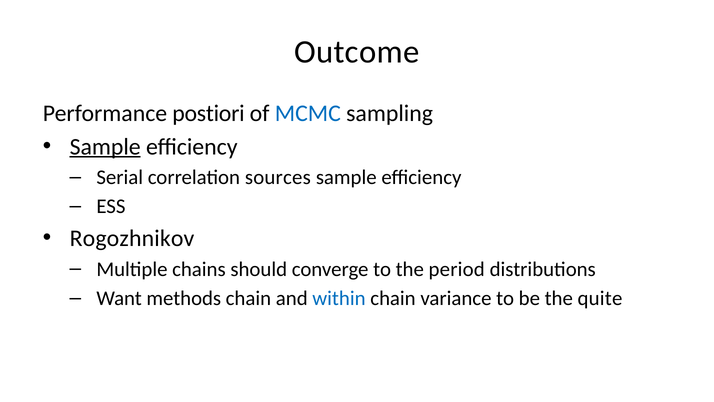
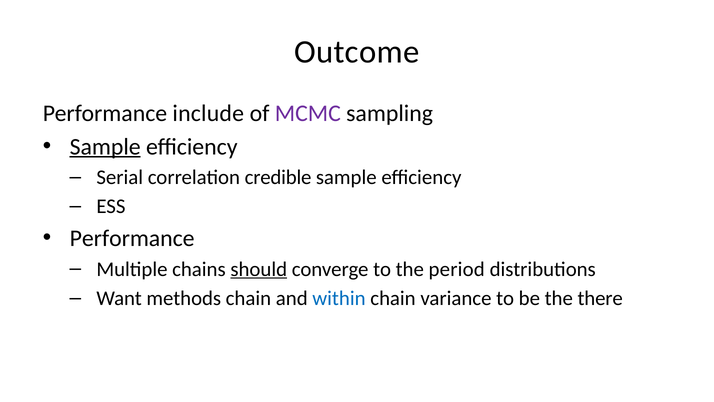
postiori: postiori -> include (208, 113)
MCMC colour: blue -> purple (308, 113)
sources: sources -> credible (278, 177)
Rogozhnikov: Rogozhnikov -> Performance (132, 238)
should underline: none -> present (259, 269)
quite: quite -> there (600, 298)
